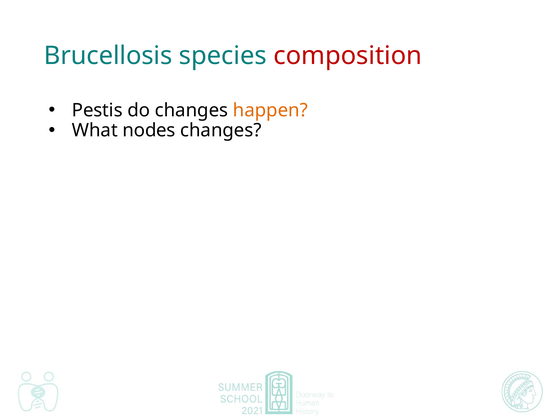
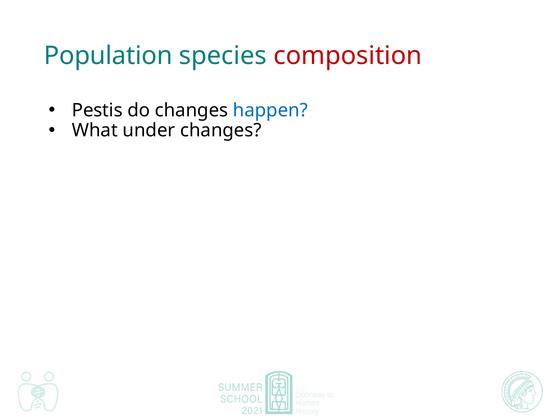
Brucellosis: Brucellosis -> Population (108, 56)
happen colour: orange -> blue (270, 110)
nodes: nodes -> under (149, 130)
